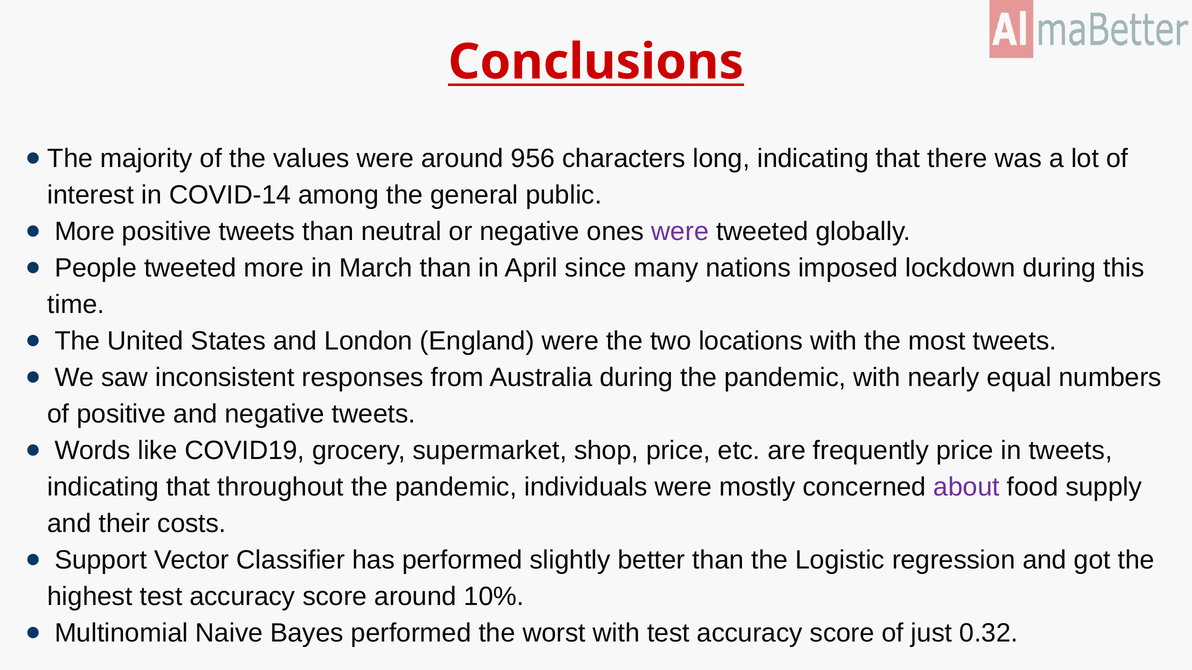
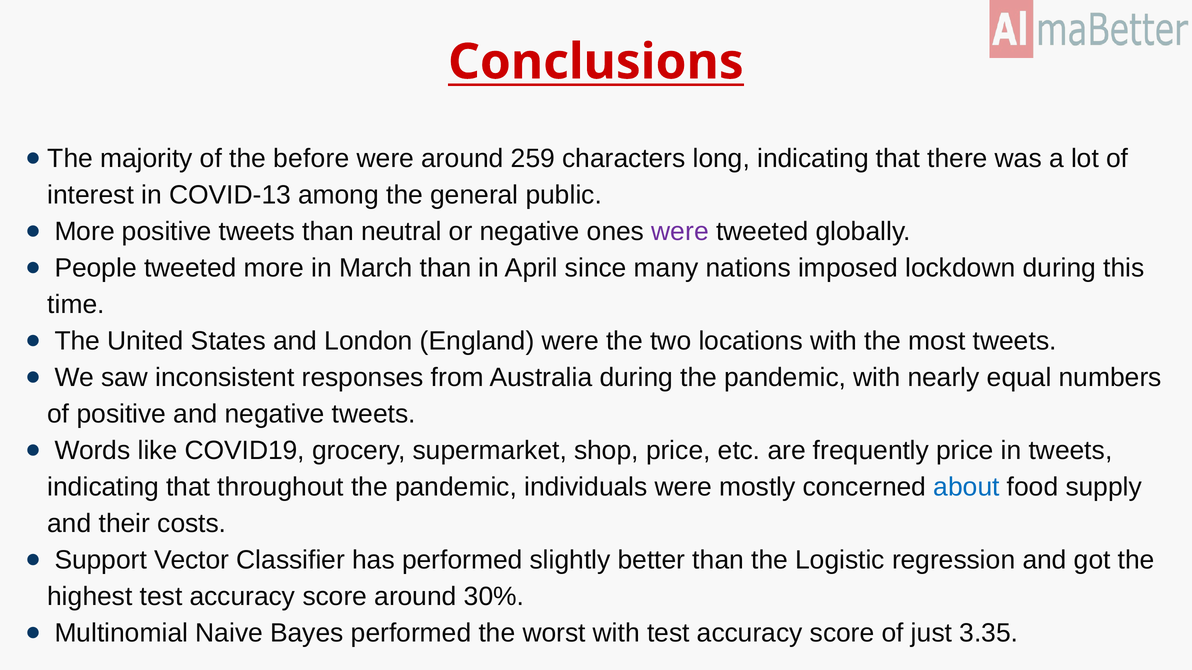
values: values -> before (311, 159)
956: 956 -> 259 (533, 159)
COVID-14: COVID-14 -> COVID-13 (230, 195)
about colour: purple -> blue (967, 487)
10%: 10% -> 30% (494, 597)
0.32: 0.32 -> 3.35 (989, 633)
